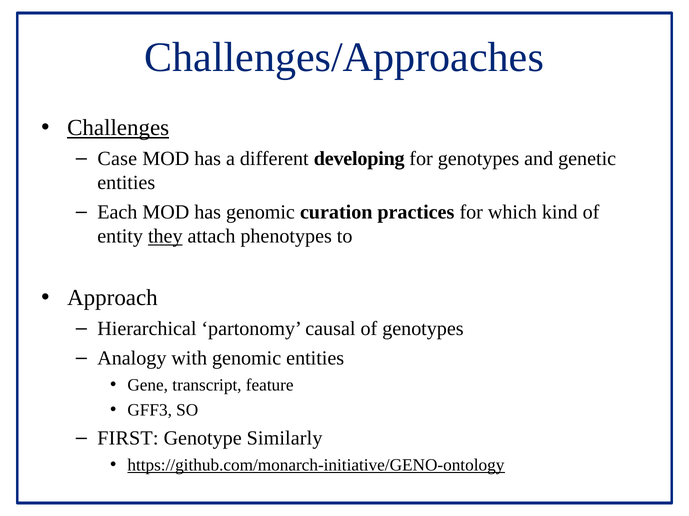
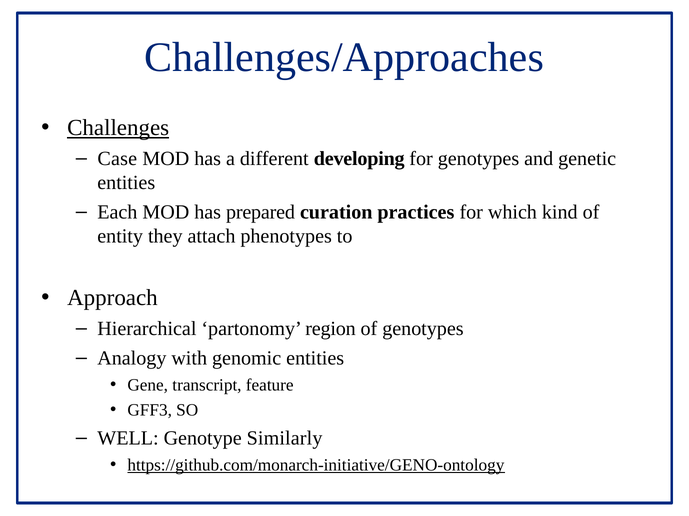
has genomic: genomic -> prepared (260, 213)
they underline: present -> none (165, 237)
causal: causal -> region (330, 329)
FIRST: FIRST -> WELL (128, 439)
